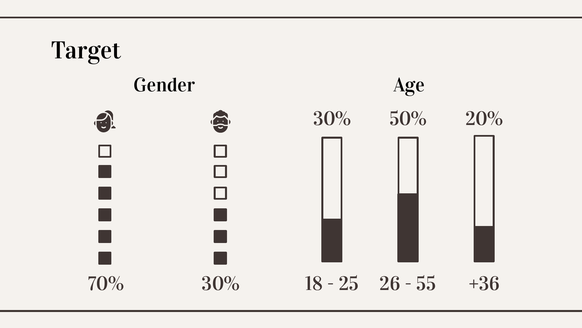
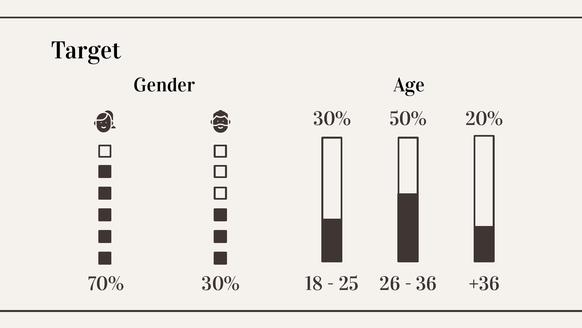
55: 55 -> 36 (426, 283)
